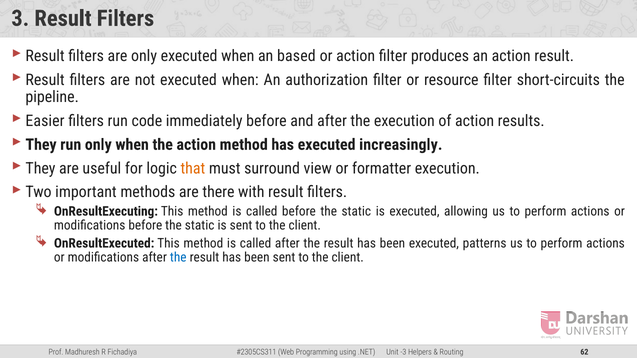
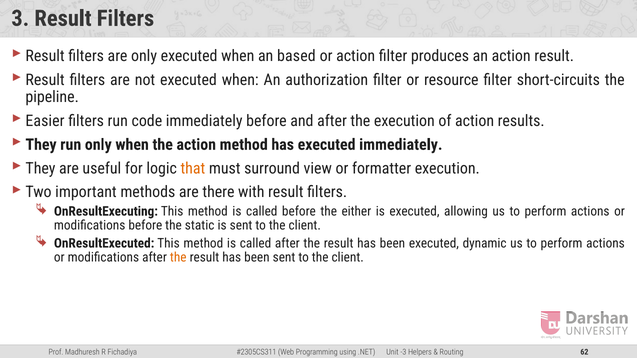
executed increasingly: increasingly -> immediately (401, 145)
called before the static: static -> either (356, 211)
patterns: patterns -> dynamic (485, 243)
the colour: blue -> orange (178, 258)
